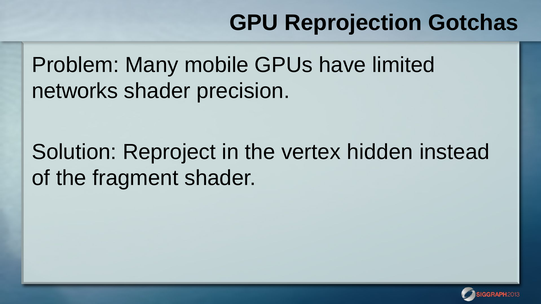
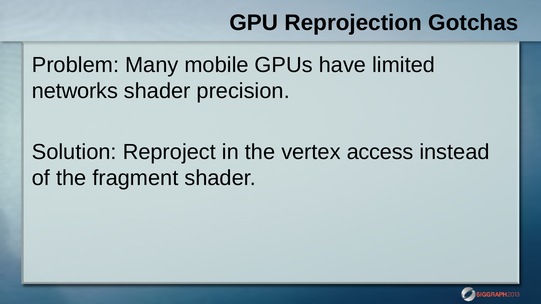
hidden: hidden -> access (380, 152)
